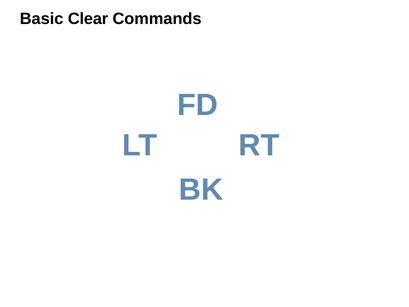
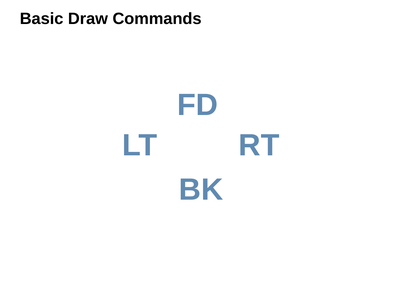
Clear: Clear -> Draw (88, 19)
